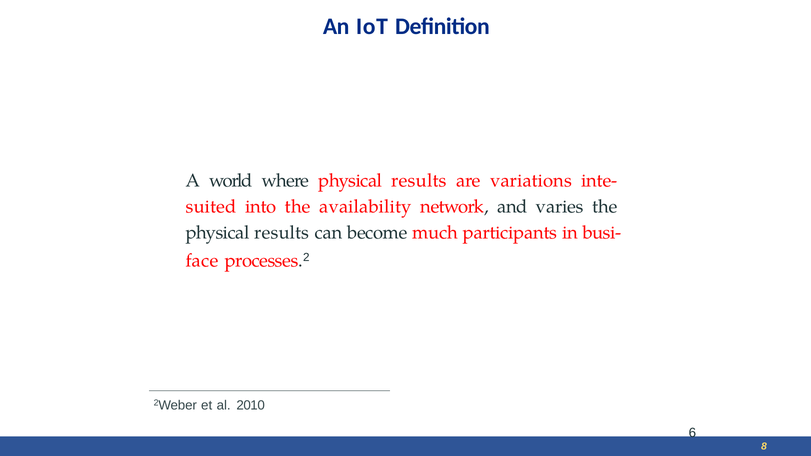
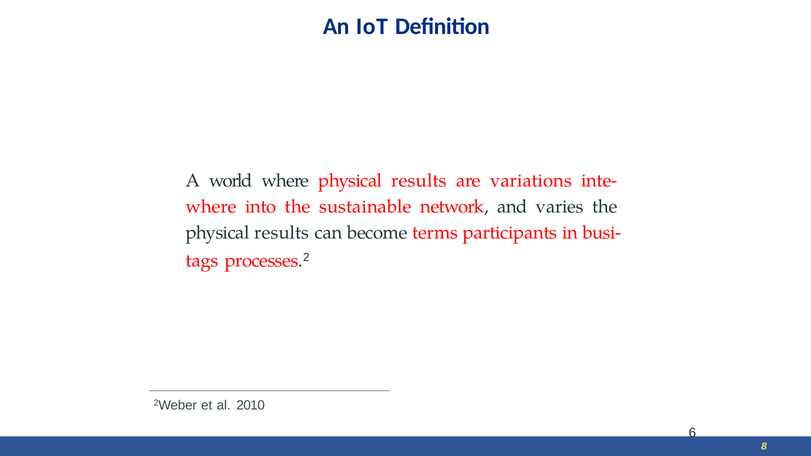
suited: suited -> where (211, 207)
availability: availability -> sustainable (365, 207)
much: much -> terms (435, 233)
face: face -> tags (202, 261)
